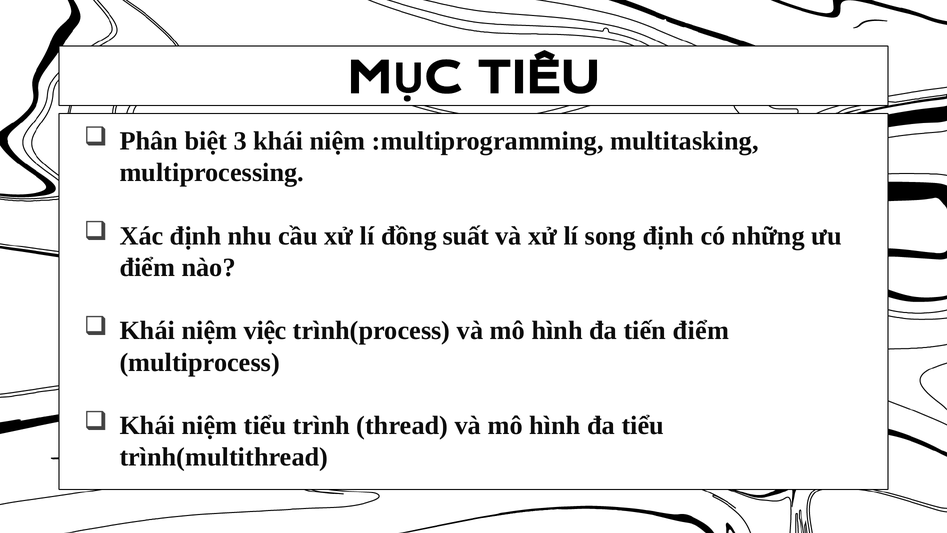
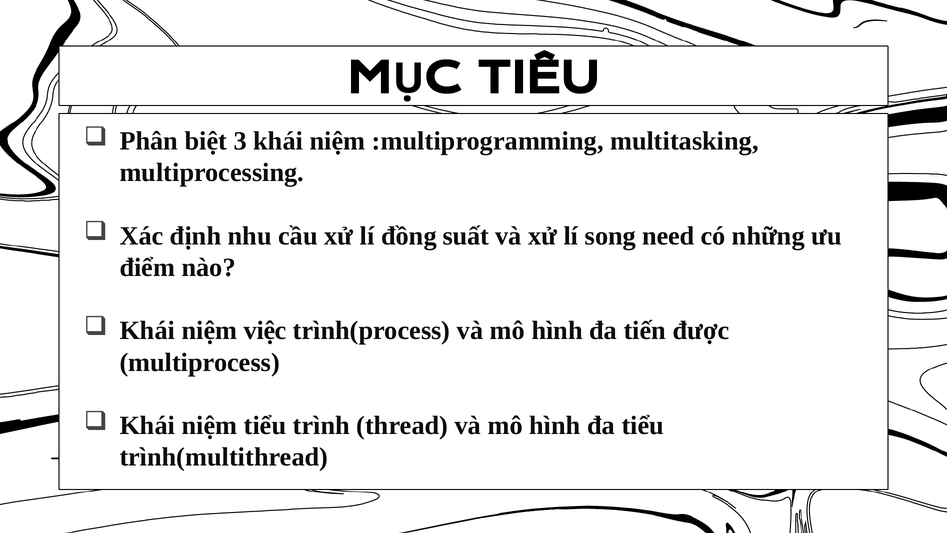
song định: định -> need (668, 236)
tiến điểm: điểm -> được (701, 331)
